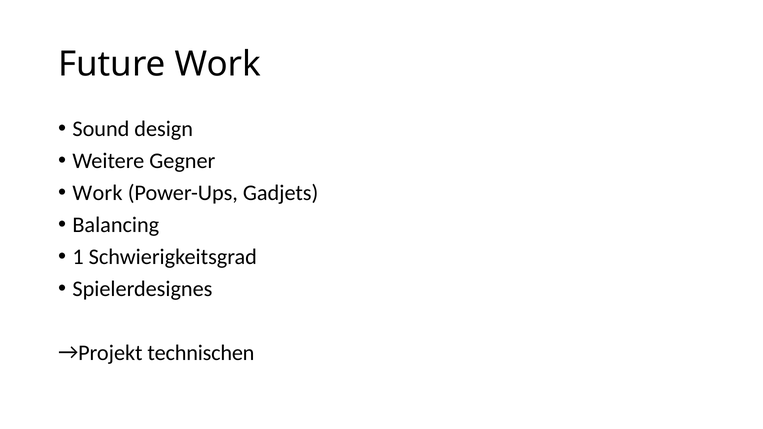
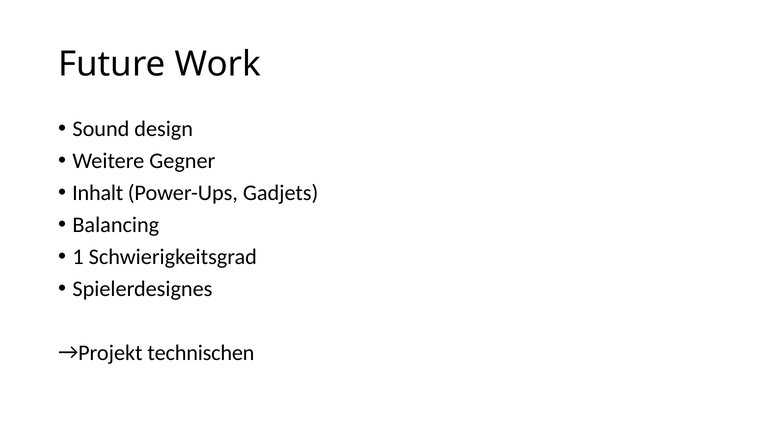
Work: Work -> Inhalt (98, 193)
